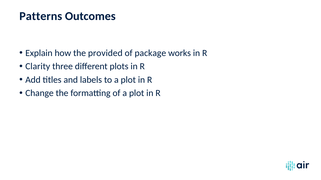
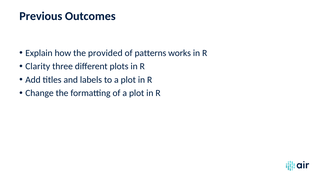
Patterns: Patterns -> Previous (41, 16)
package: package -> patterns (150, 53)
